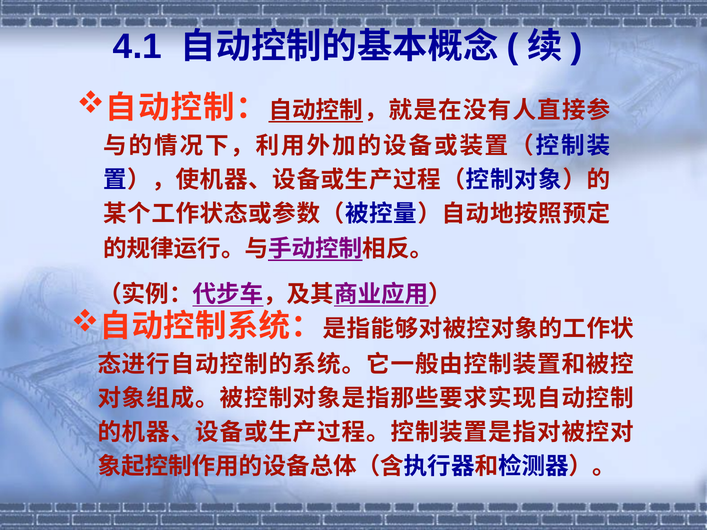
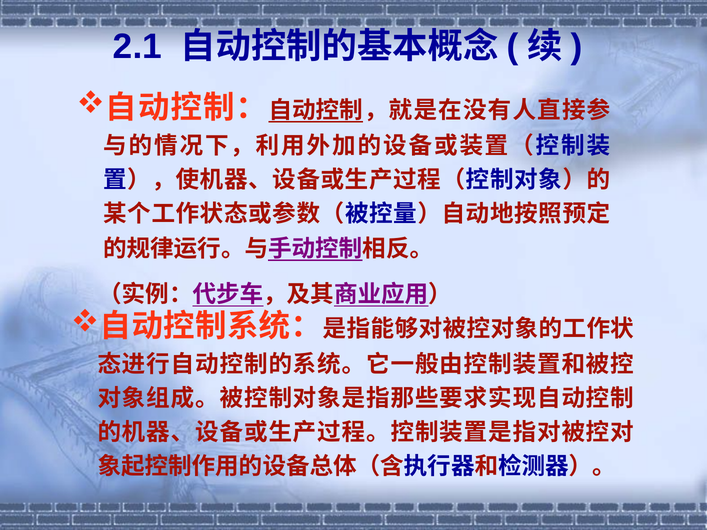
4.1: 4.1 -> 2.1 (137, 47)
